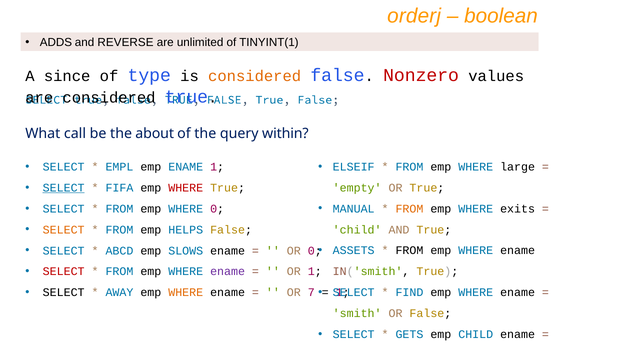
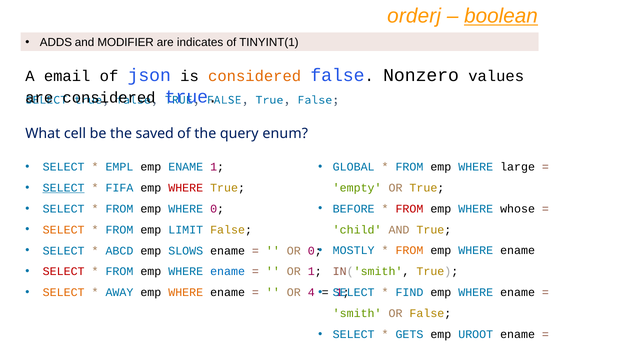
boolean underline: none -> present (501, 16)
REVERSE: REVERSE -> MODIFIER (126, 42)
unlimited: unlimited -> indicates (200, 42)
since: since -> email (67, 76)
type: type -> json (149, 75)
Nonzero colour: red -> black (421, 75)
call: call -> cell (75, 133)
about: about -> saved (155, 133)
within: within -> enum (285, 133)
ELSEIF: ELSEIF -> GLOBAL (354, 167)
MANUAL: MANUAL -> BEFORE (354, 209)
FROM colour: orange -> red (409, 209)
exits: exits -> whose (518, 209)
HELPS: HELPS -> LIMIT (186, 230)
ASSETS: ASSETS -> MOSTLY (354, 250)
FROM colour: black -> orange (409, 250)
ename colour: purple -> blue (228, 271)
SELECT colour: black -> orange (64, 292)
7: 7 -> 4 (311, 292)
emp CHILD: CHILD -> UROOT (476, 334)
